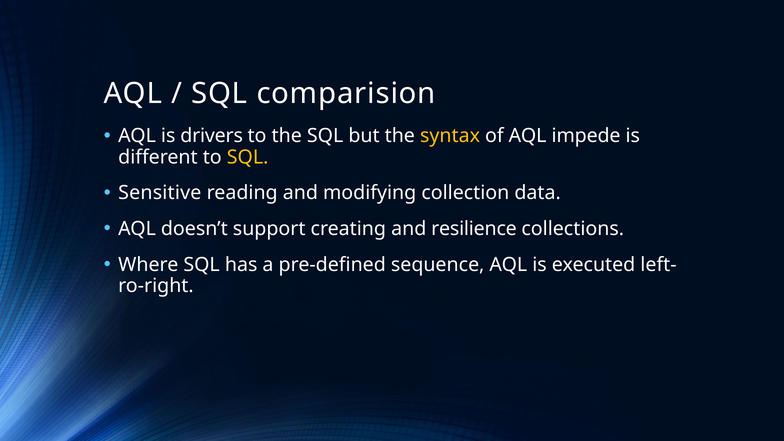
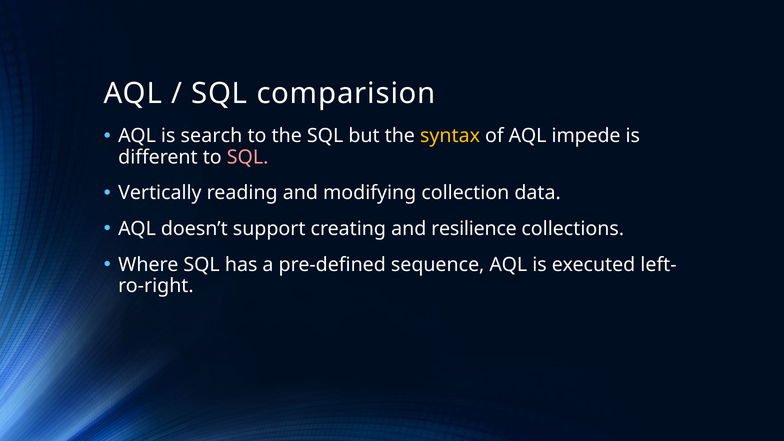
drivers: drivers -> search (211, 136)
SQL colour: yellow -> pink (248, 157)
Sensitive: Sensitive -> Vertically (160, 193)
